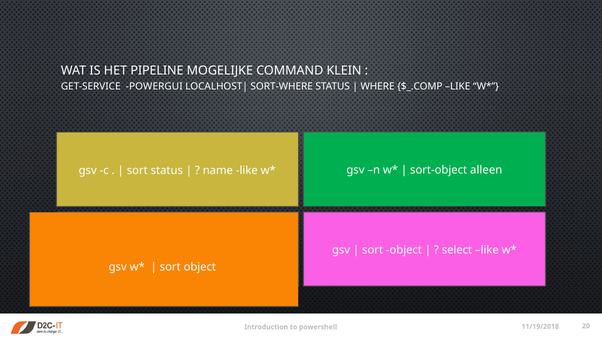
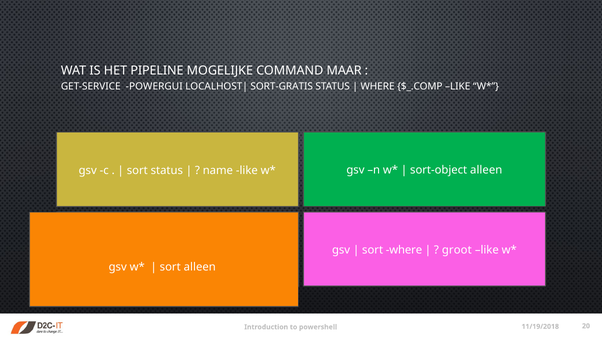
KLEIN: KLEIN -> MAAR (344, 70)
SORT-WHERE: SORT-WHERE -> SORT-GRATIS (282, 86)
object: object -> where (404, 250)
select: select -> groot (457, 250)
object: object -> alleen (200, 267)
